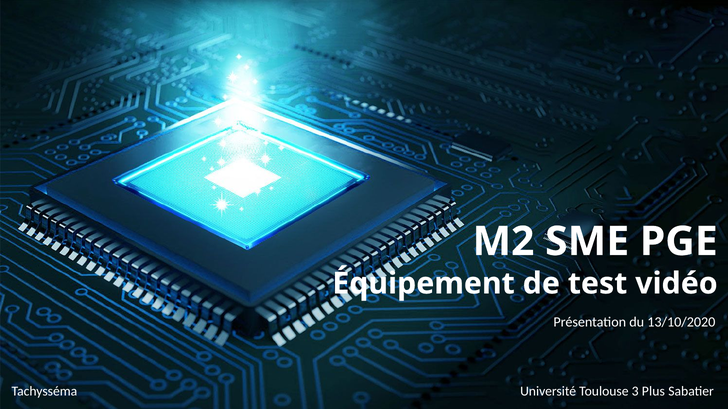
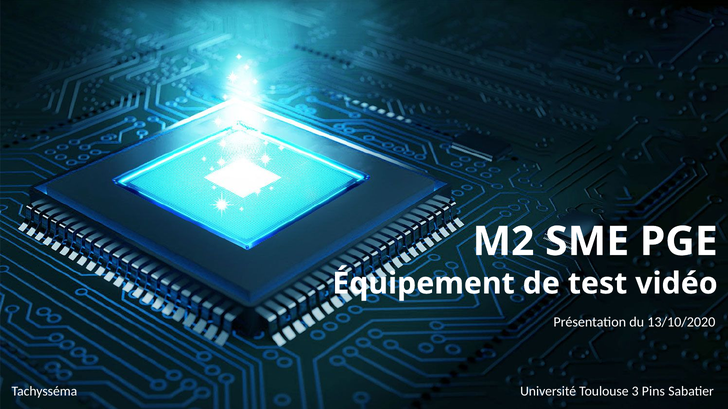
Plus: Plus -> Pins (653, 392)
